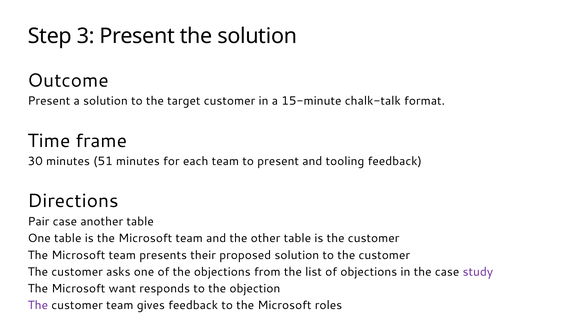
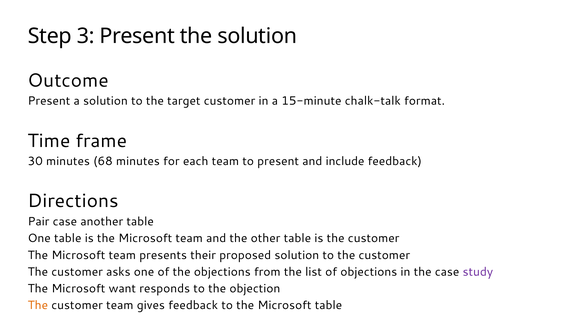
51: 51 -> 68 (103, 161)
tooling: tooling -> include (345, 161)
The colour: purple -> orange (38, 305)
Microsoft roles: roles -> table (328, 305)
